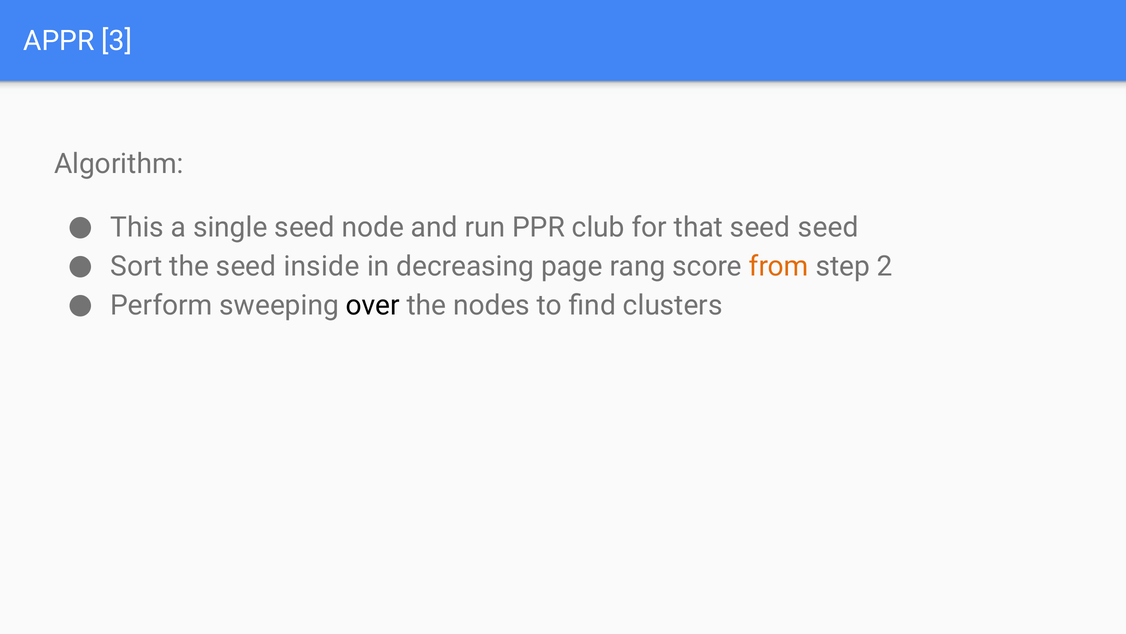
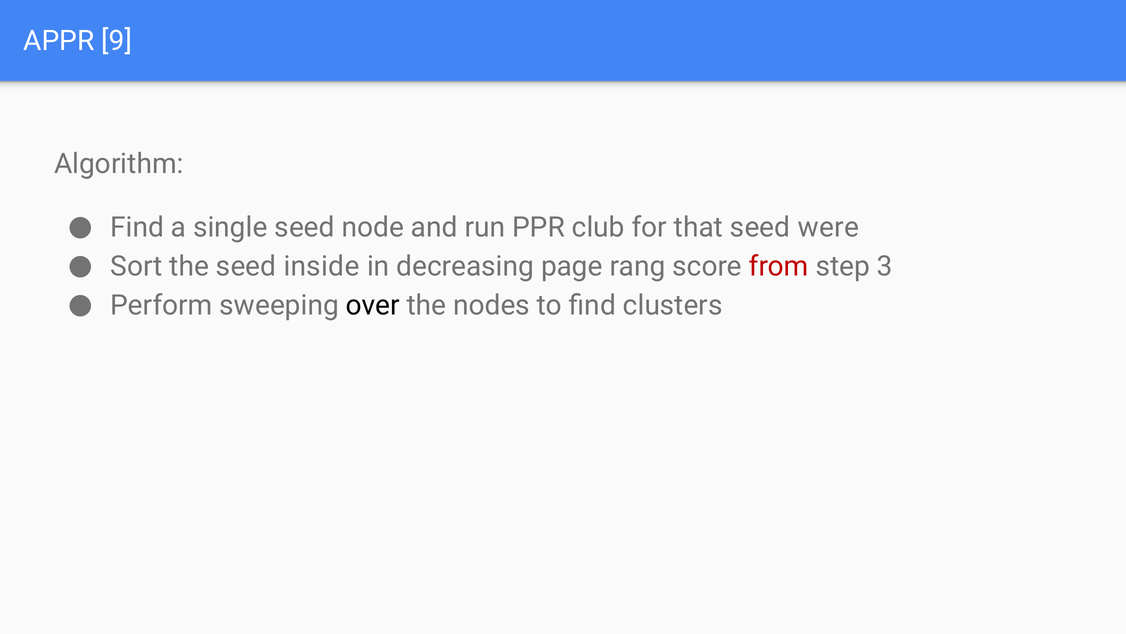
3: 3 -> 9 (117, 41)
This: This -> Find (137, 227)
seed seed: seed -> were (828, 227)
from colour: orange -> red (779, 266)
2: 2 -> 3 (885, 266)
